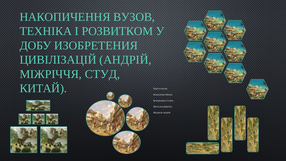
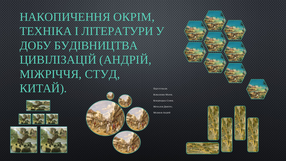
ВУЗОВ: ВУЗОВ -> ОКРІМ (134, 17)
РОЗВИТКОМ: РОЗВИТКОМ -> ЛІТЕРАТУРИ (117, 31)
ИЗОБРЕТЕНИЯ: ИЗОБРЕТЕНИЯ -> БУДІВНИЦТВА (96, 45)
